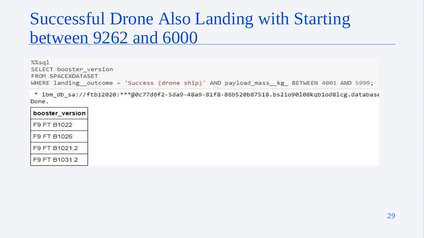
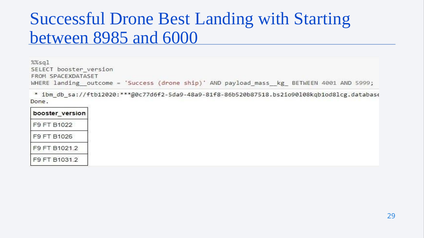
Also: Also -> Best (174, 19)
9262: 9262 -> 8985 (111, 38)
